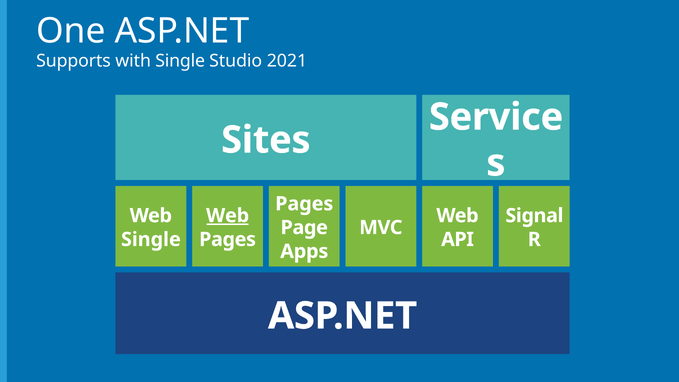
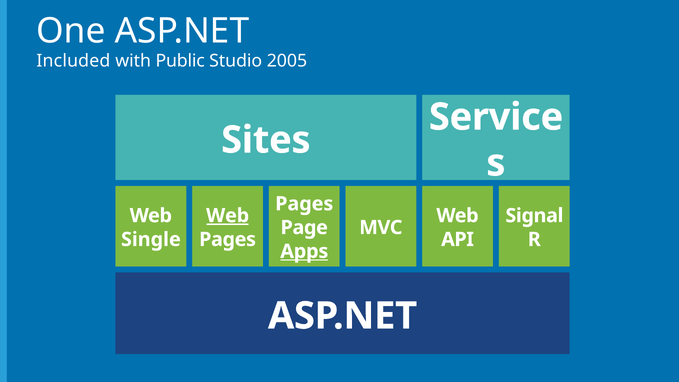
Supports: Supports -> Included (73, 61)
with Single: Single -> Public (180, 61)
2021: 2021 -> 2005 (287, 61)
Apps underline: none -> present (304, 251)
